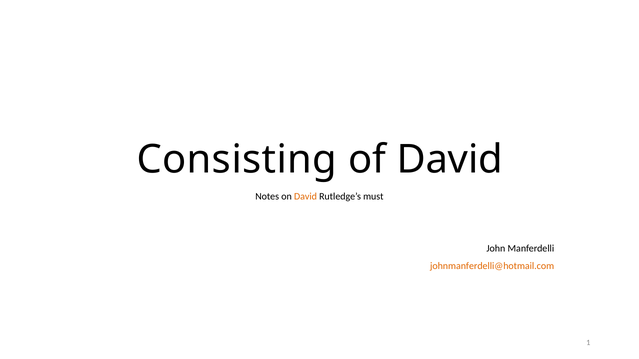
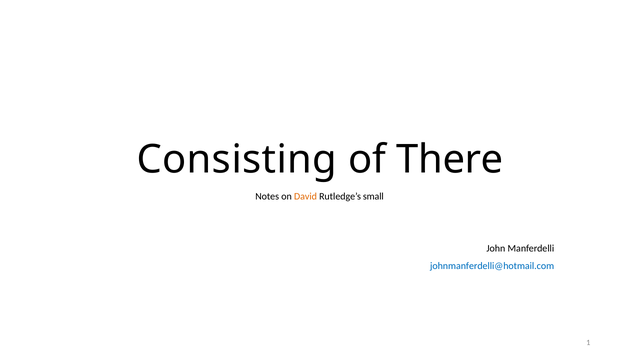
of David: David -> There (450, 160)
must: must -> small (373, 197)
johnmanferdelli@hotmail.com colour: orange -> blue (492, 266)
